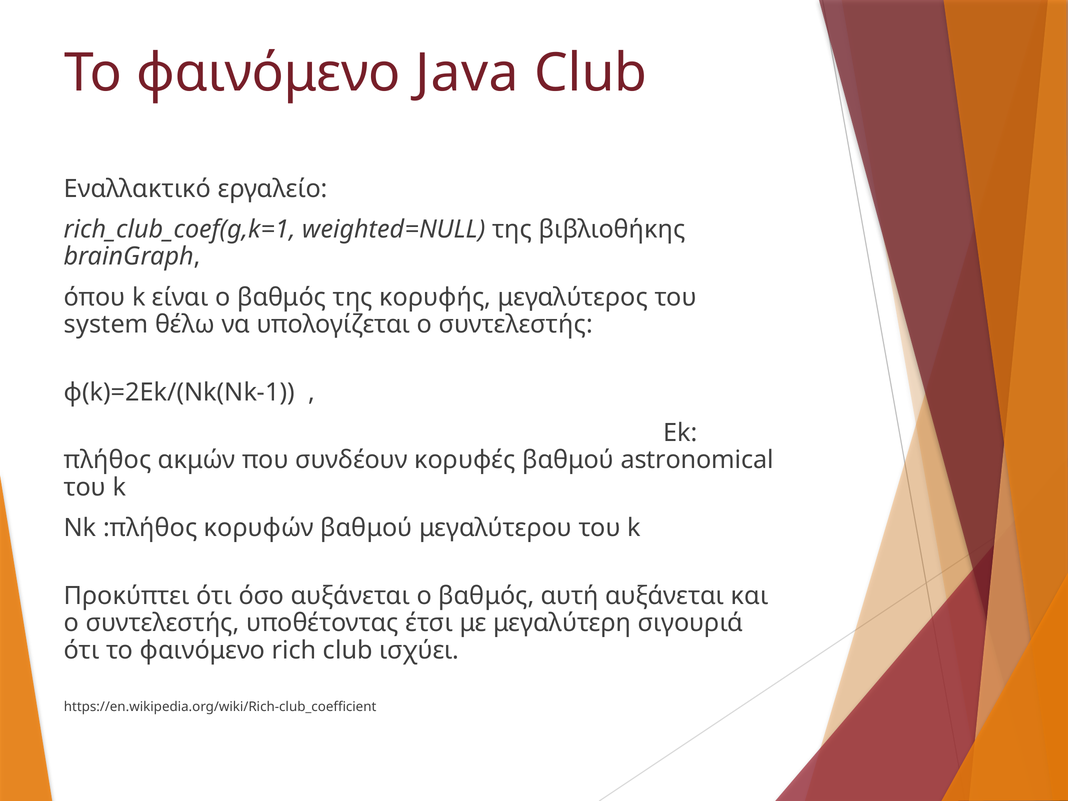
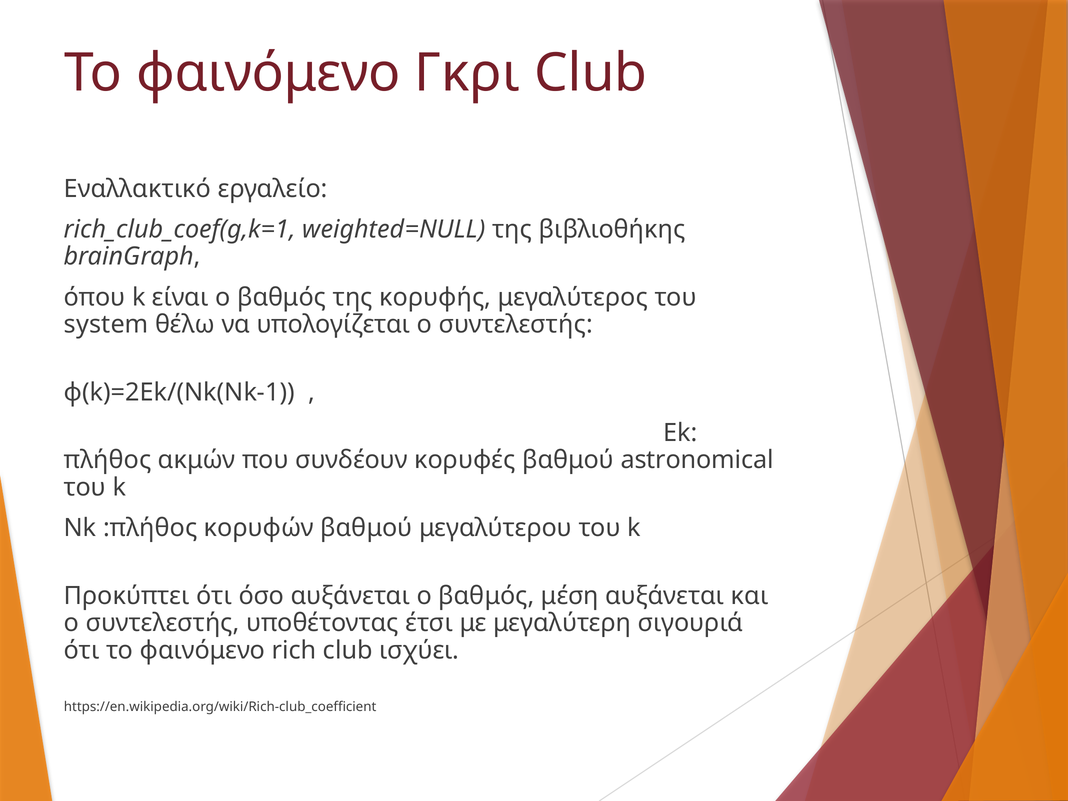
Java: Java -> Γκρι (467, 73)
αυτή: αυτή -> μέση (570, 596)
